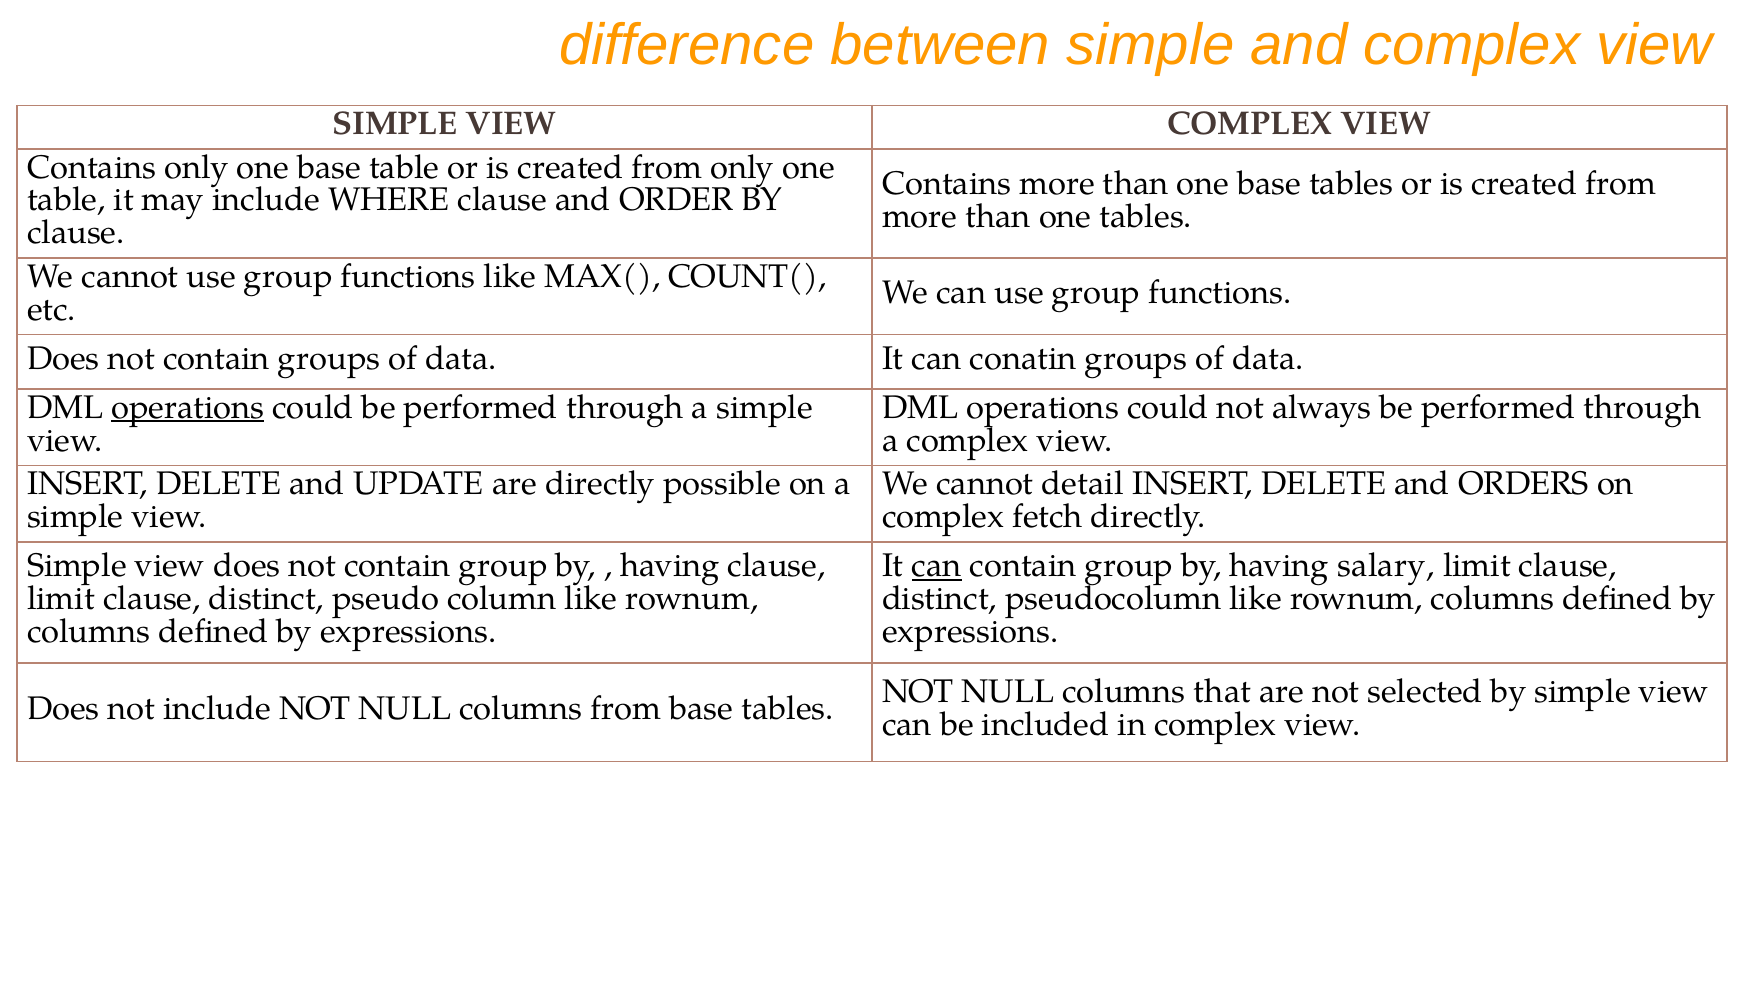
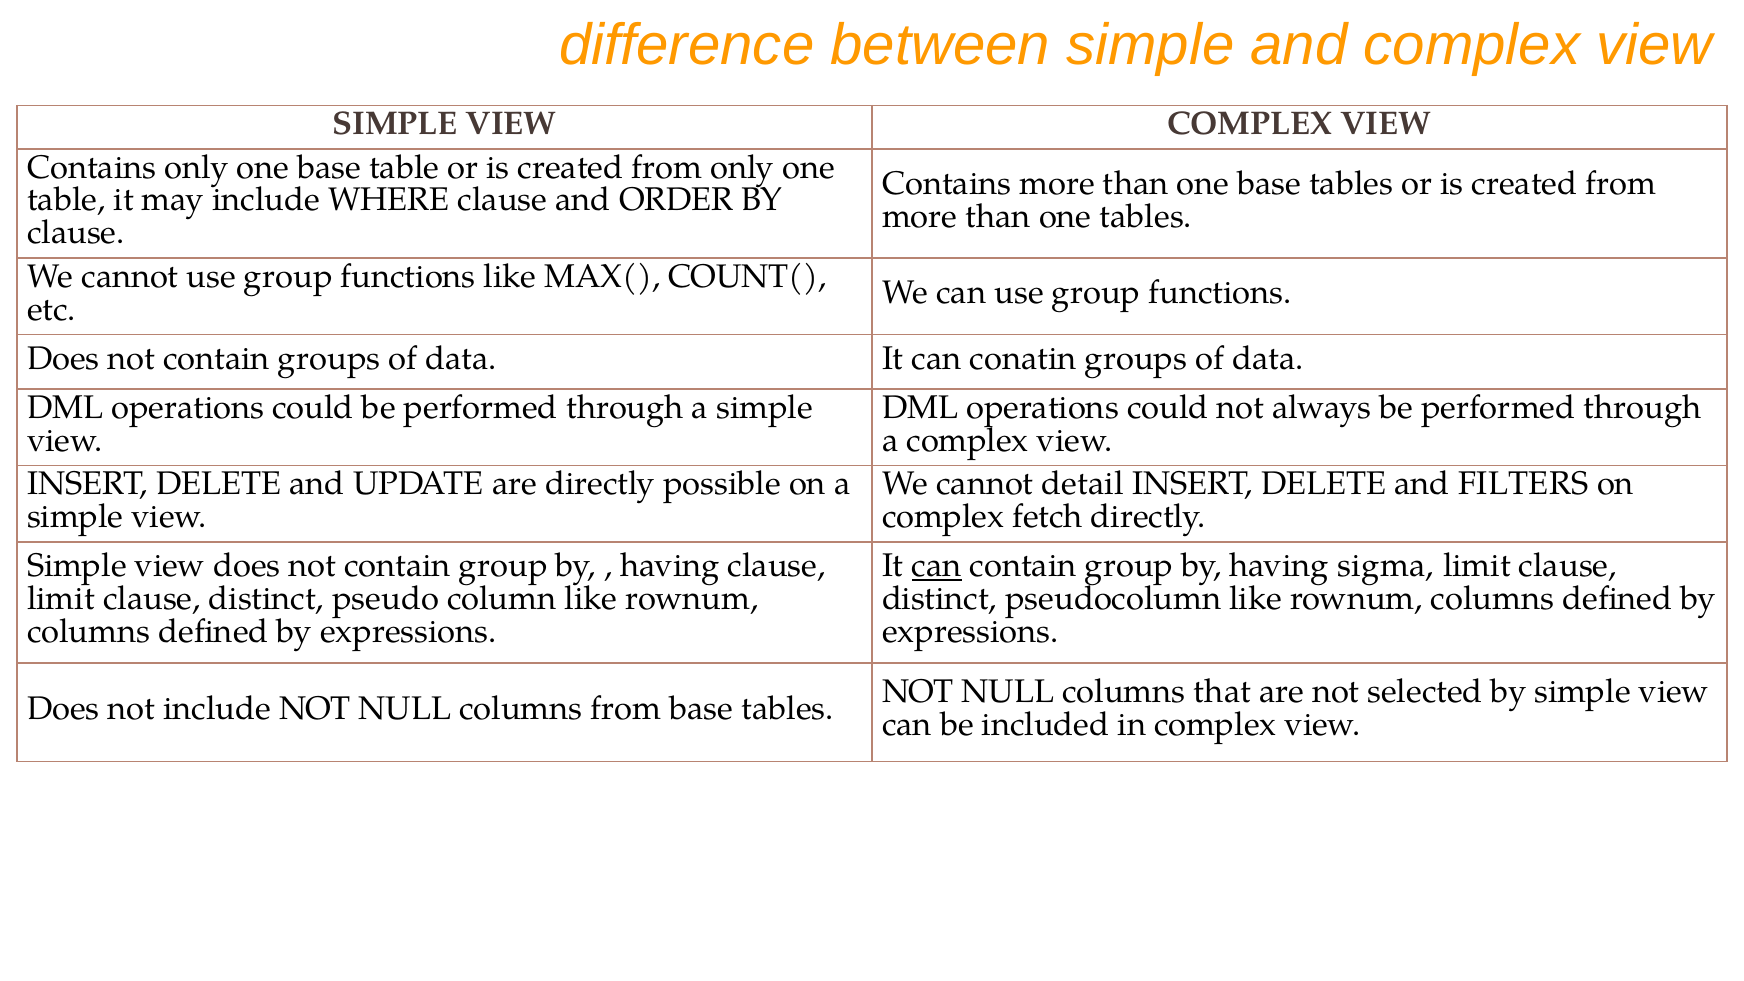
operations underline: present -> none (188, 407)
ORDERS: ORDERS -> FILTERS (1523, 484)
salary: salary -> sigma (1386, 566)
